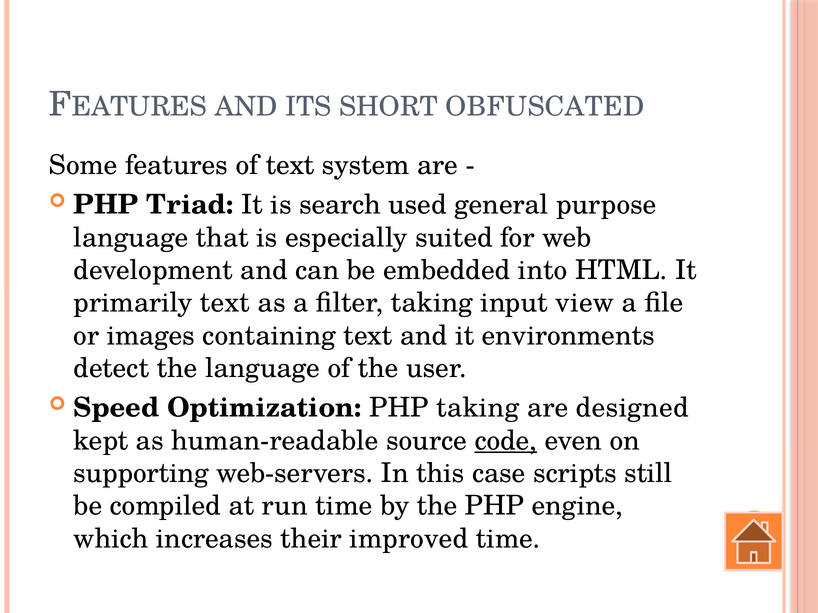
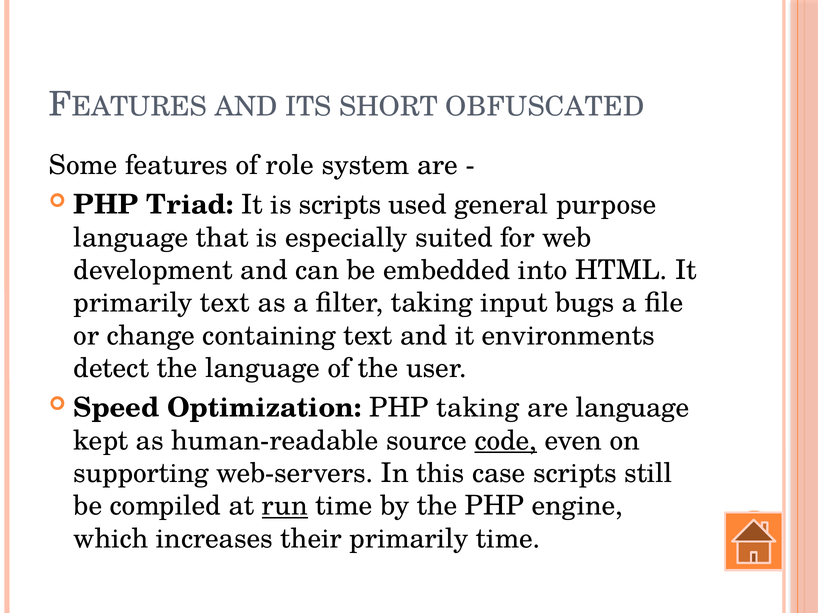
of text: text -> role (290, 165)
is search: search -> scripts (340, 205)
view: view -> bugs (585, 303)
images: images -> change (151, 336)
are designed: designed -> language (633, 408)
run underline: none -> present (285, 506)
their improved: improved -> primarily (409, 539)
